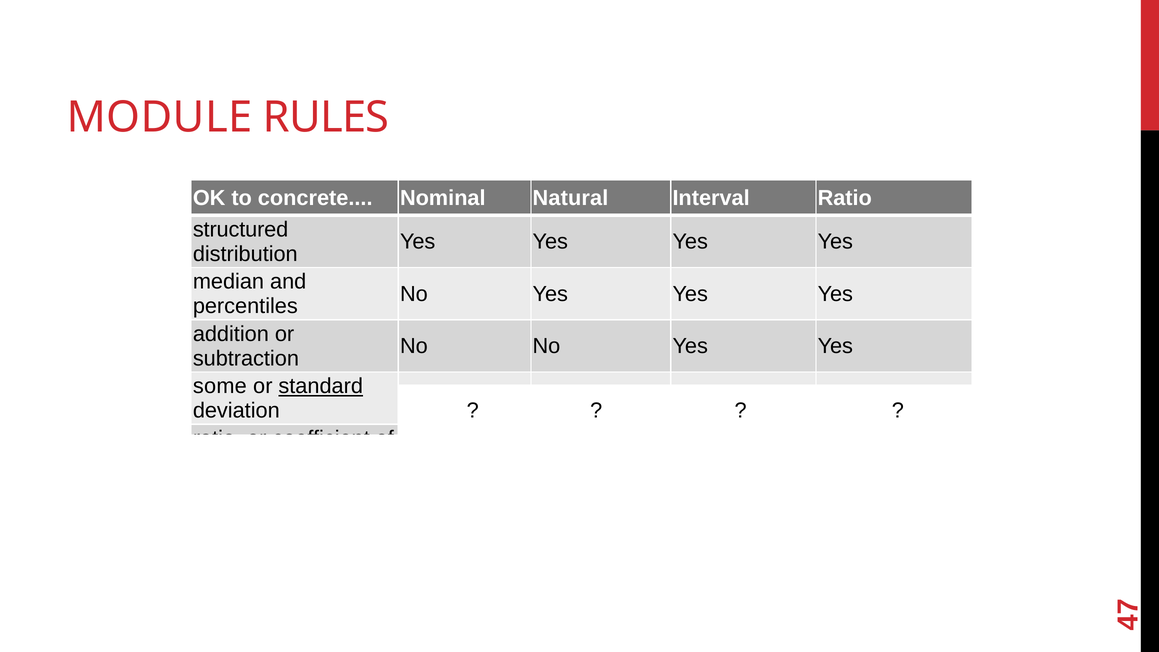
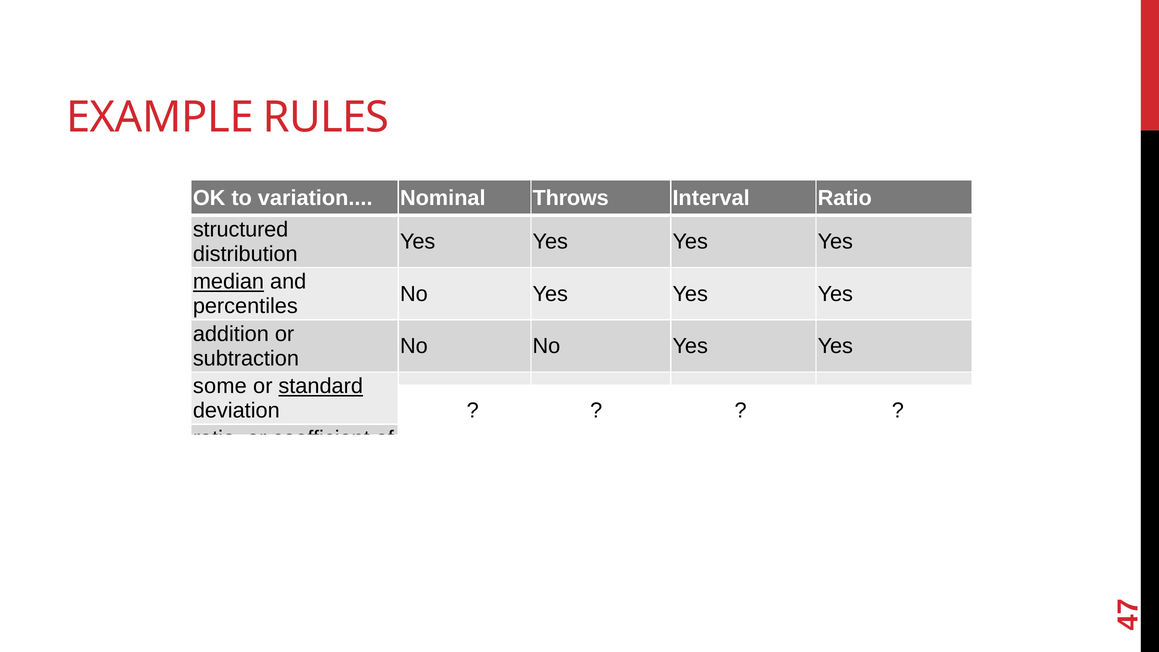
MODULE: MODULE -> EXAMPLE (160, 117)
to concrete: concrete -> variation (315, 198)
Natural: Natural -> Throws (571, 198)
median underline: none -> present (228, 282)
